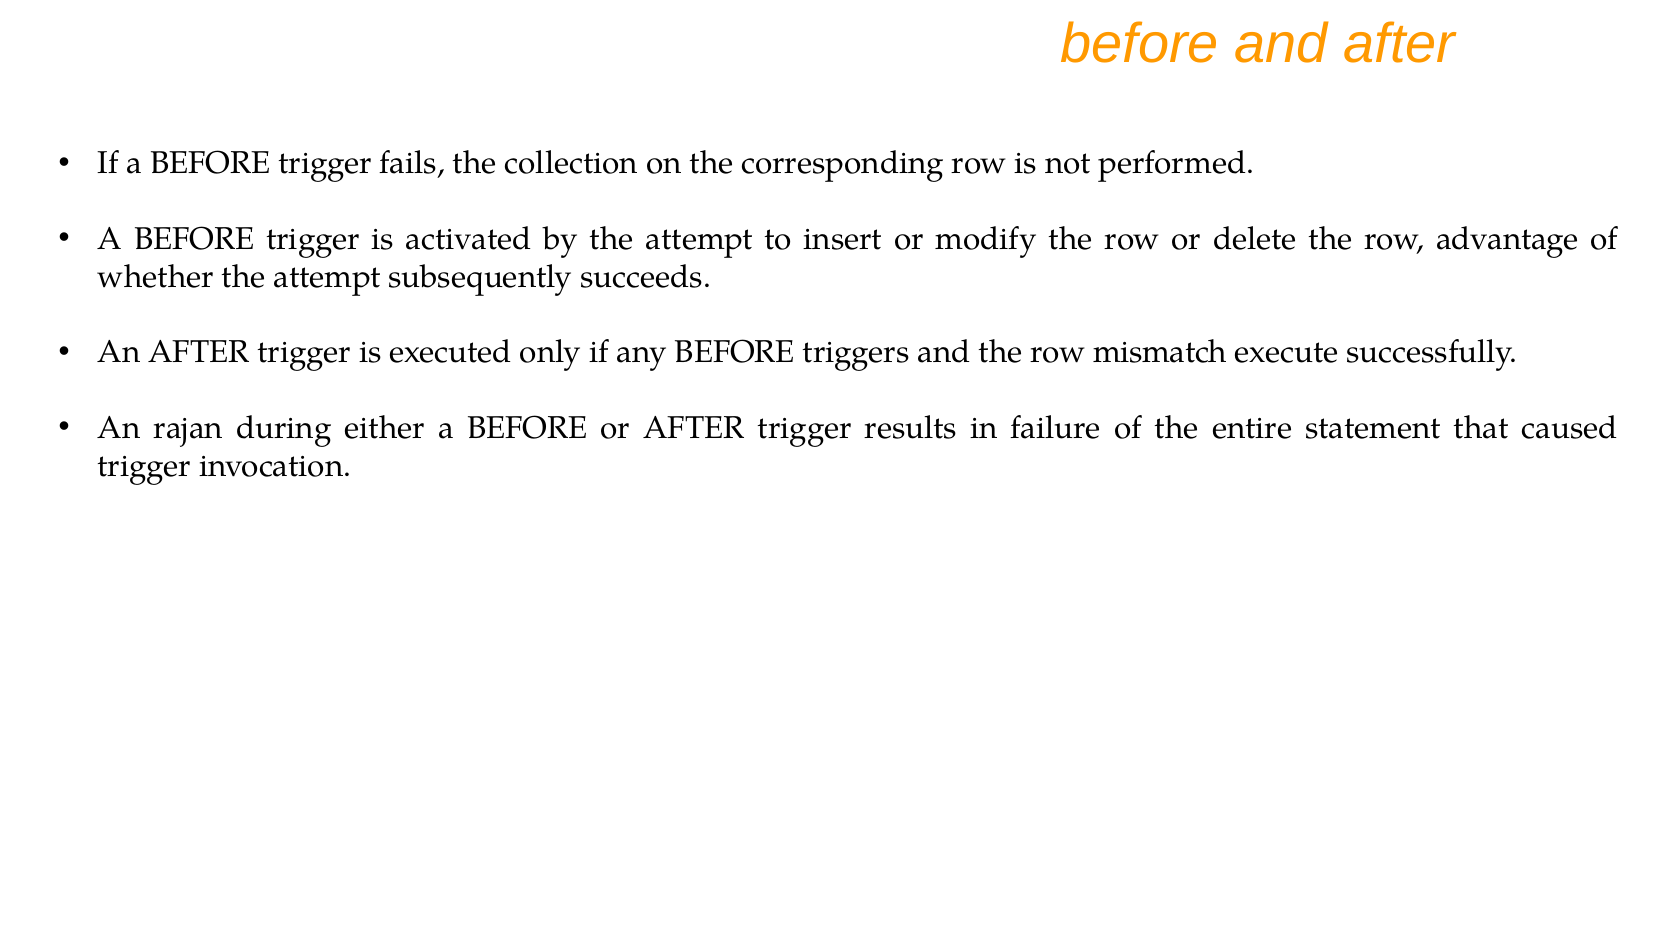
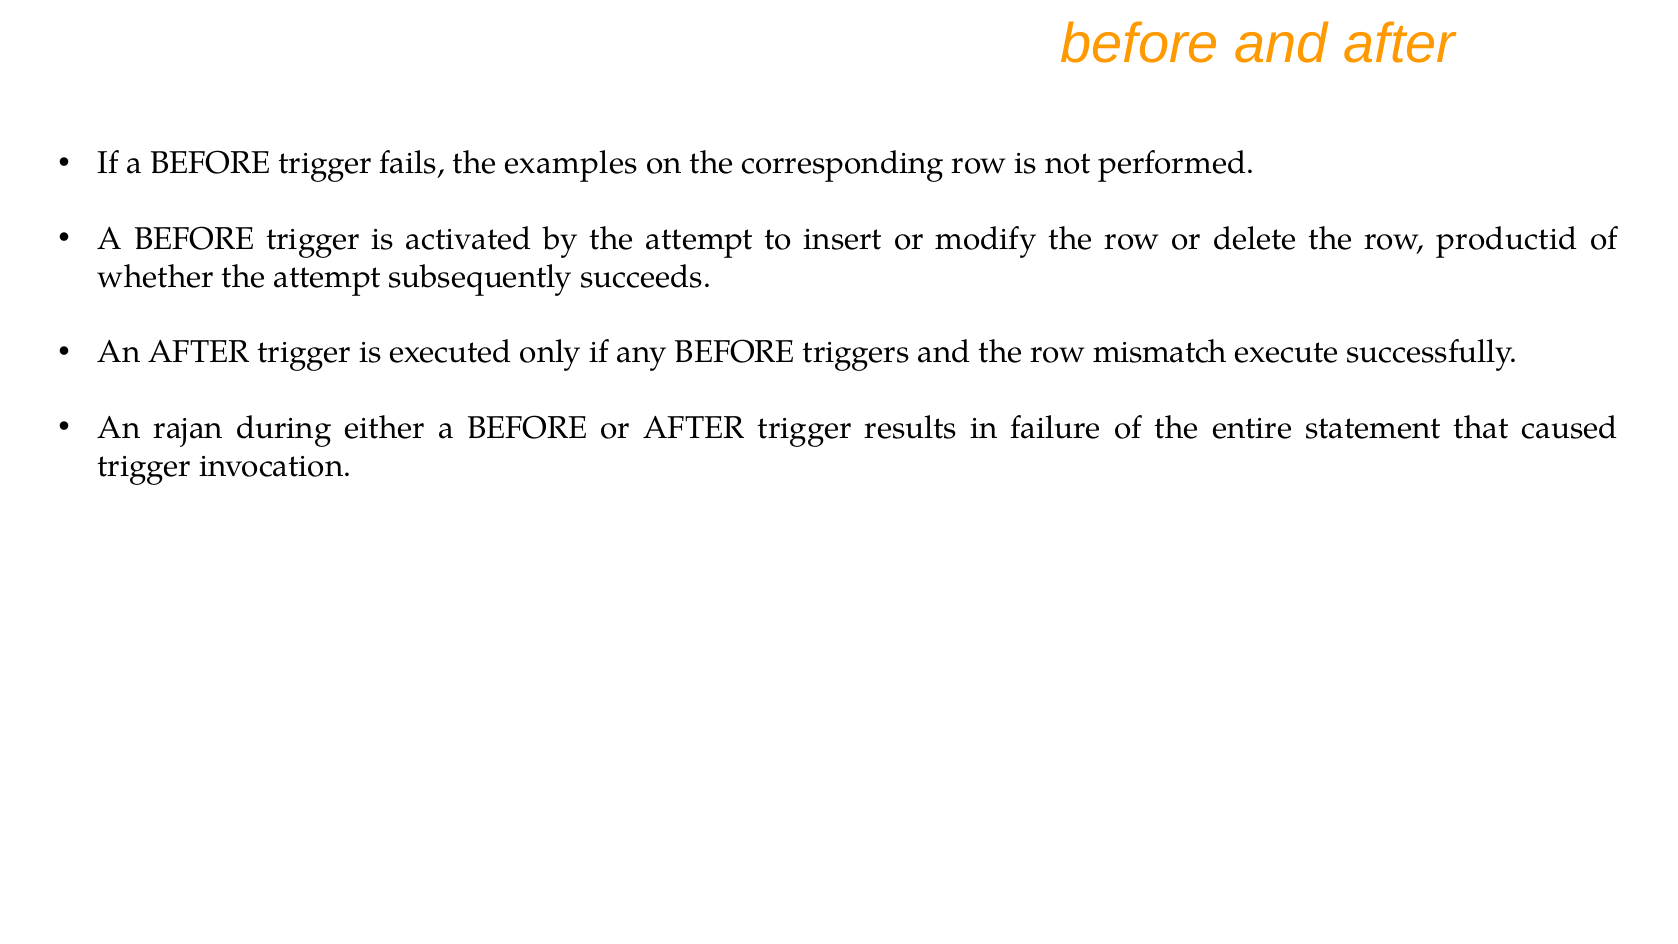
collection: collection -> examples (571, 164)
advantage: advantage -> productid (1507, 239)
